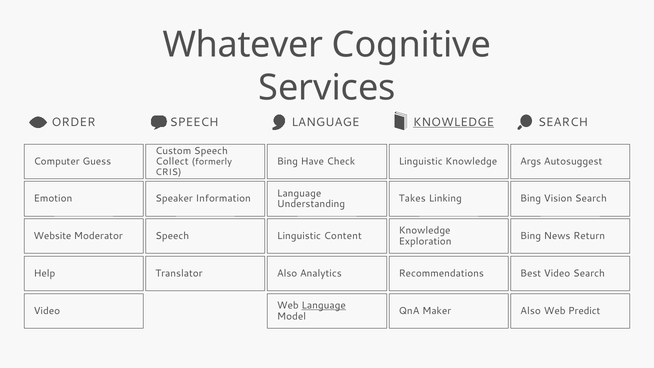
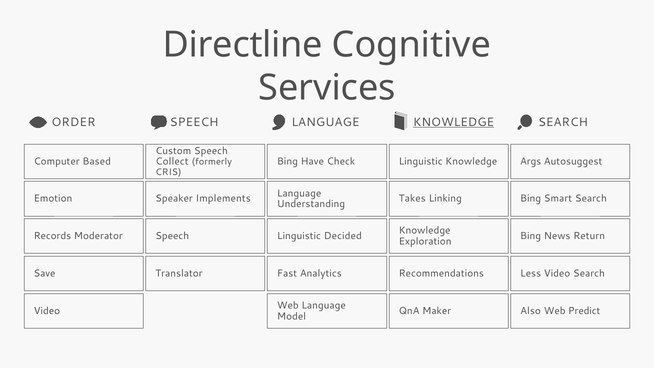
Whatever: Whatever -> Directline (243, 45)
Guess: Guess -> Based (97, 161)
Information: Information -> Implements (223, 199)
Vision: Vision -> Smart (558, 199)
Website: Website -> Records (52, 236)
Content: Content -> Decided (343, 236)
Help: Help -> Save (45, 273)
Also: Also -> Fast (287, 273)
Best: Best -> Less (531, 273)
Language underline: present -> none (324, 305)
